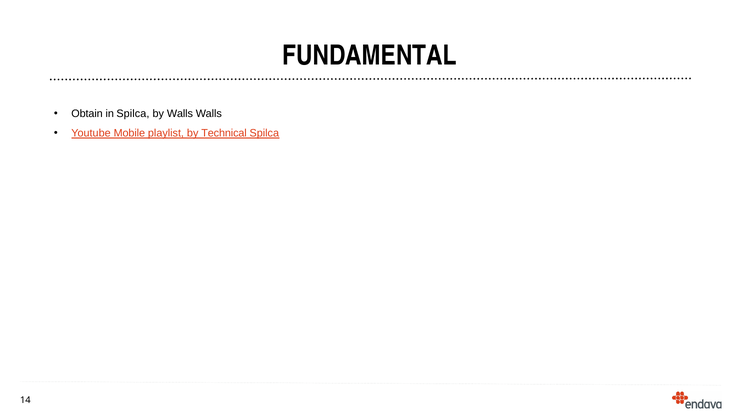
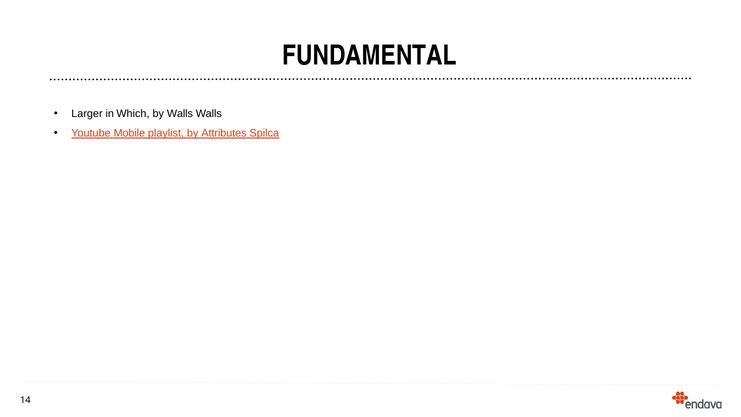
Obtain: Obtain -> Larger (87, 114)
in Spilca: Spilca -> Which (133, 114)
Technical: Technical -> Attributes (224, 133)
